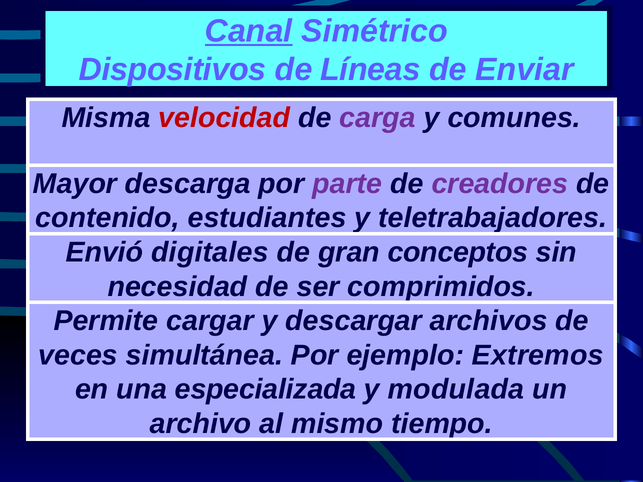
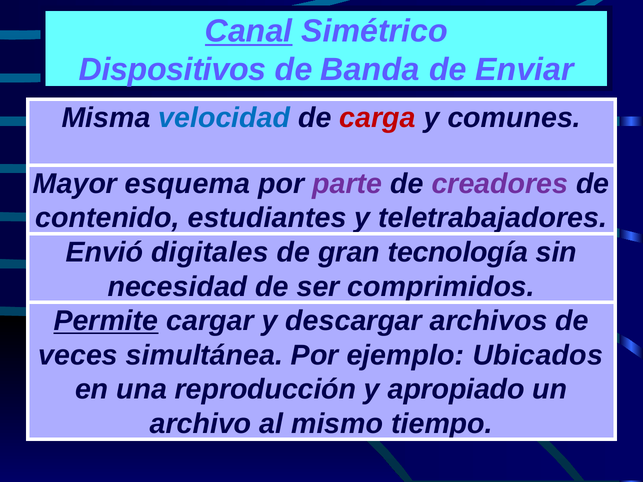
Líneas: Líneas -> Banda (370, 70)
velocidad colour: red -> blue (224, 118)
carga colour: purple -> red (378, 118)
descarga: descarga -> esquema (188, 184)
conceptos: conceptos -> tecnología (458, 252)
Permite underline: none -> present (106, 321)
Extremos: Extremos -> Ubicados (538, 355)
especializada: especializada -> reproducción (266, 390)
modulada: modulada -> apropiado (456, 390)
